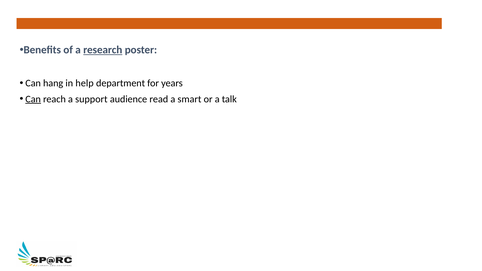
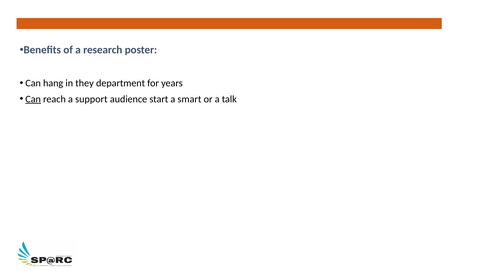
research underline: present -> none (103, 50)
help: help -> they (85, 83)
read: read -> start (159, 99)
